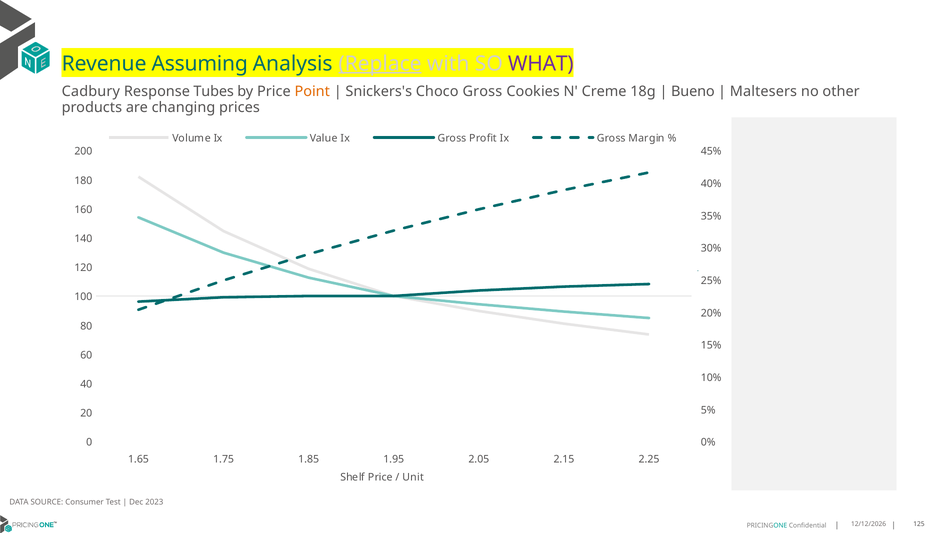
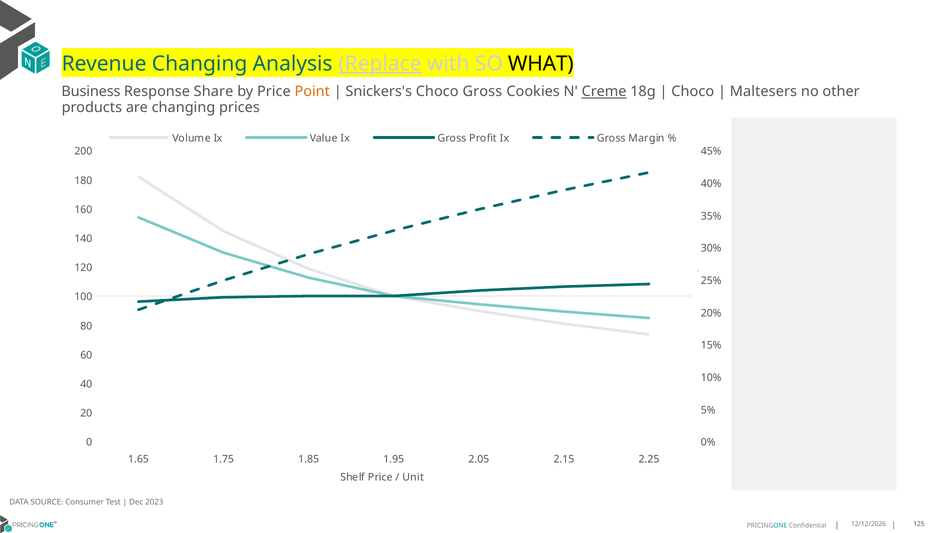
Revenue Assuming: Assuming -> Changing (200, 64)
WHAT colour: purple -> black (541, 64)
Cadbury: Cadbury -> Business (91, 92)
Tubes: Tubes -> Share (214, 92)
Creme underline: none -> present (604, 92)
Bueno: Bueno -> Choco (693, 92)
